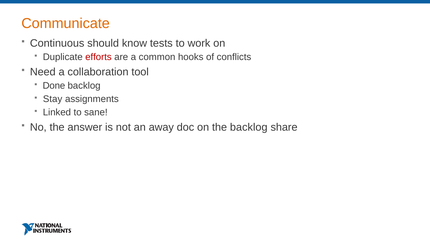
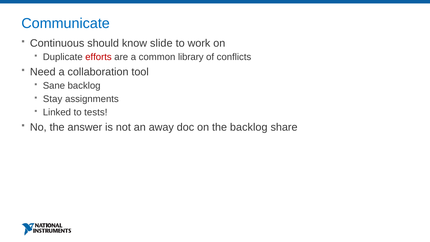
Communicate colour: orange -> blue (66, 24)
tests: tests -> slide (161, 43)
hooks: hooks -> library (191, 57)
Done: Done -> Sane (54, 86)
sane: sane -> tests (96, 112)
